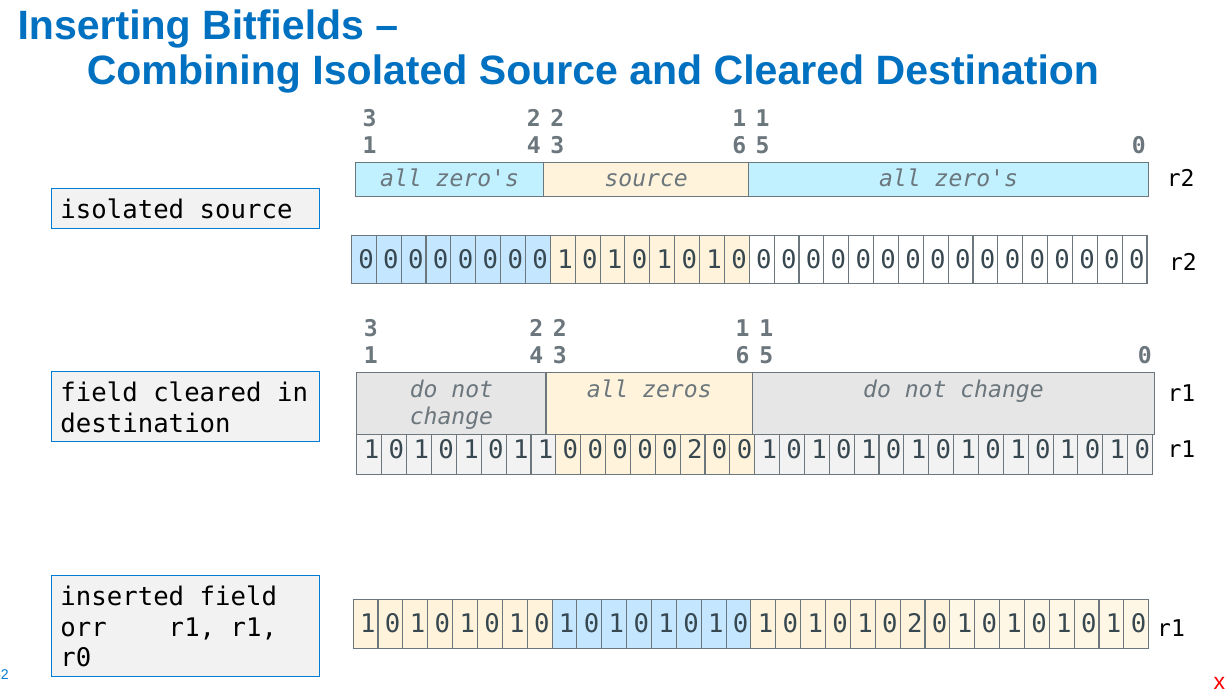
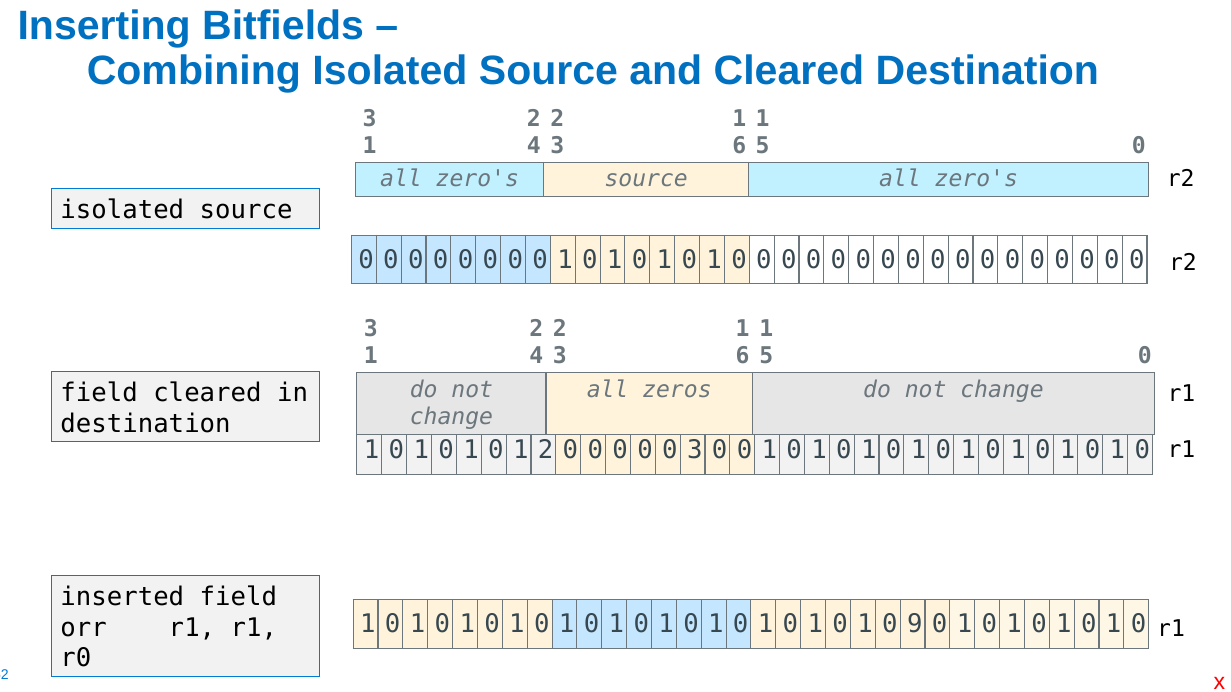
0 1 1: 1 -> 2 (546, 451)
2: 2 -> 3 (695, 451)
1 0 2: 2 -> 9 (915, 625)
